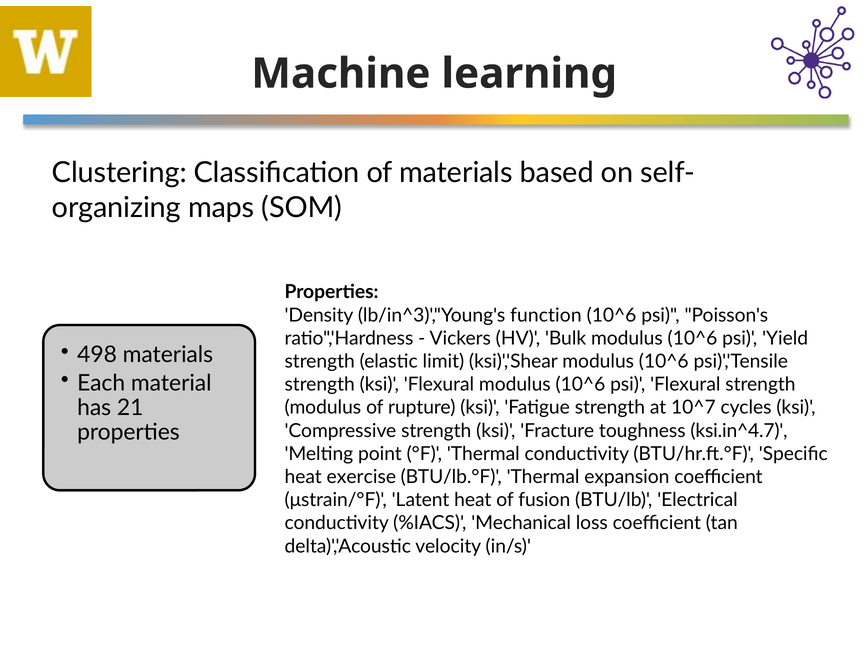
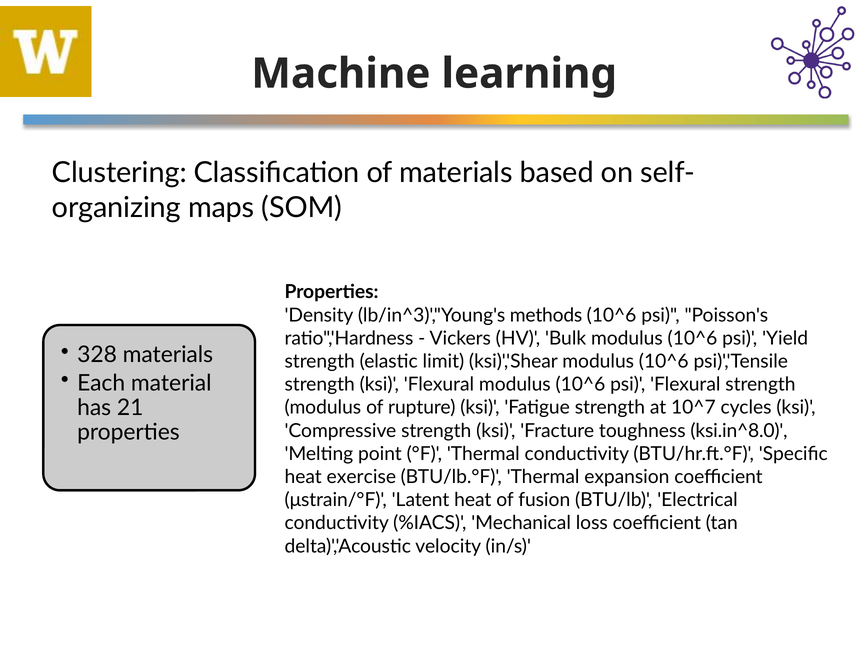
function: function -> methods (546, 315)
498: 498 -> 328 (97, 355)
ksi.in^4.7: ksi.in^4.7 -> ksi.in^8.0 (739, 431)
